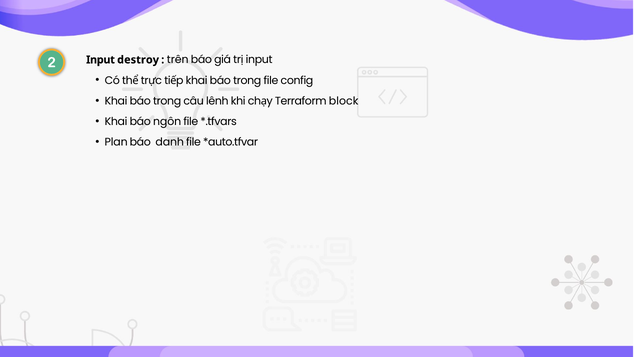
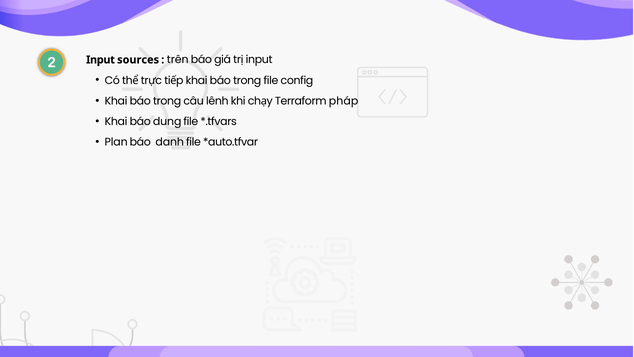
destroy: destroy -> sources (138, 60)
block: block -> pháp (344, 101)
ngôn: ngôn -> dung (167, 122)
